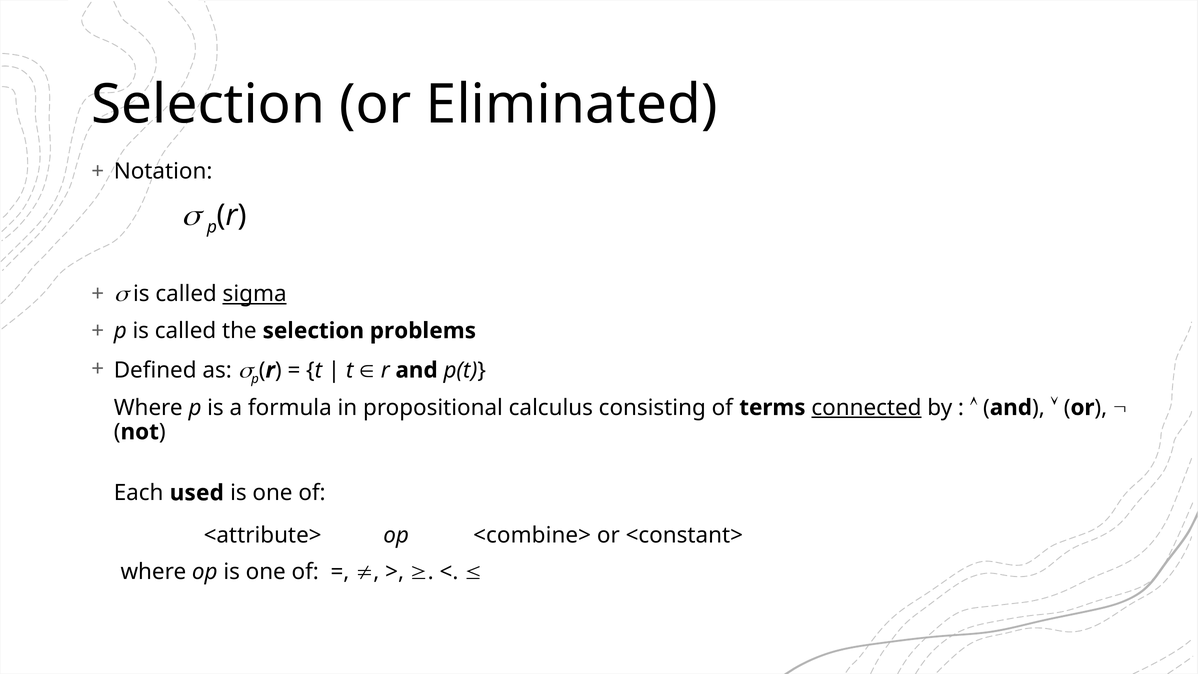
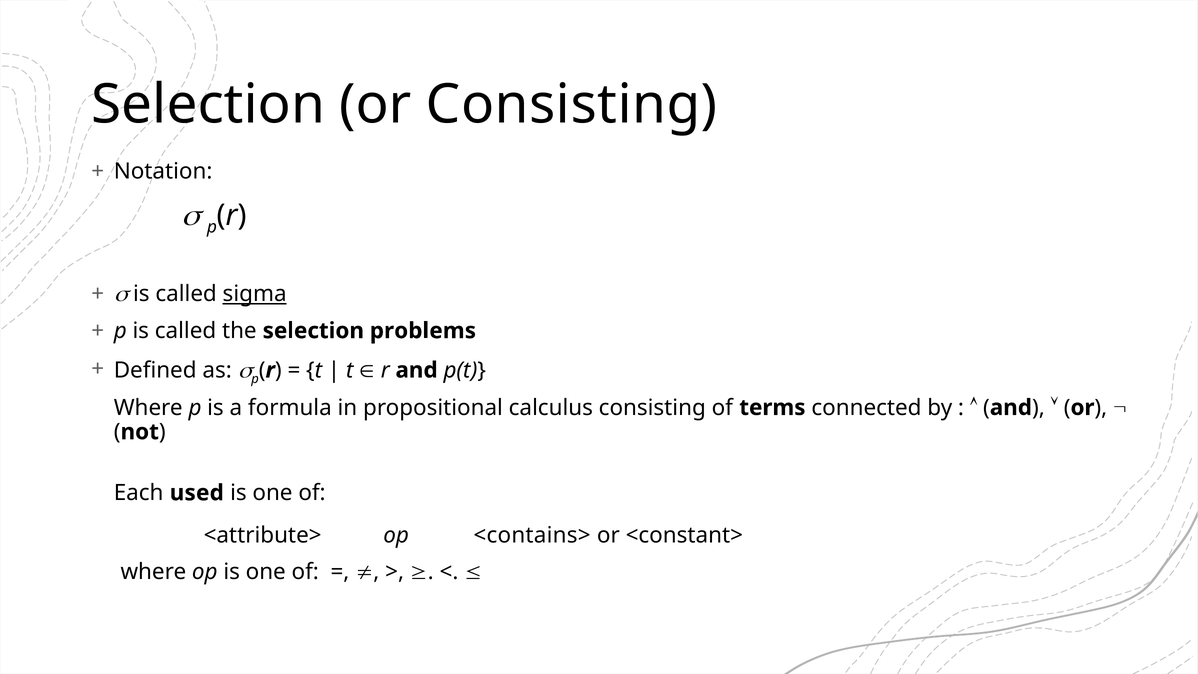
or Eliminated: Eliminated -> Consisting (572, 105)
connected underline: present -> none (866, 408)
<combine>: <combine> -> <contains> (532, 535)
